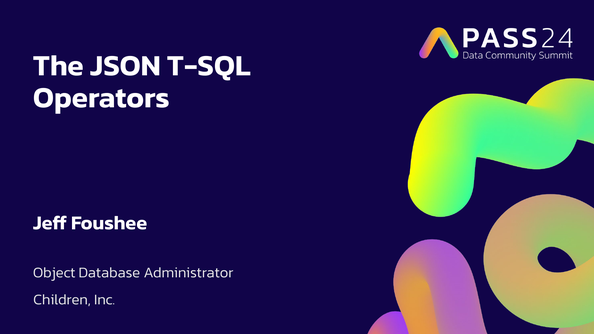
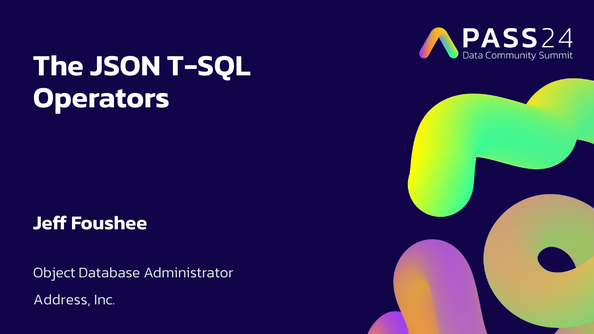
Children: Children -> Address (62, 300)
